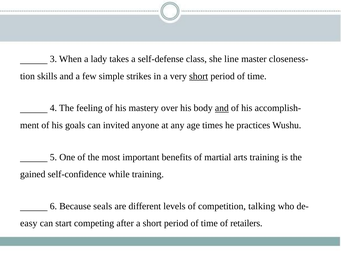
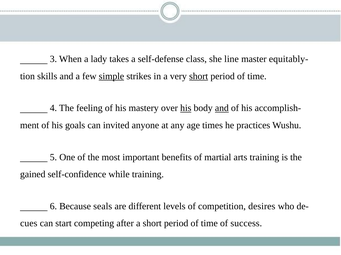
closeness-: closeness- -> equitably- (289, 59)
simple underline: none -> present (111, 76)
his underline: none -> present (186, 108)
talking: talking -> desires (262, 206)
easy: easy -> cues (29, 223)
retailers: retailers -> success (246, 223)
